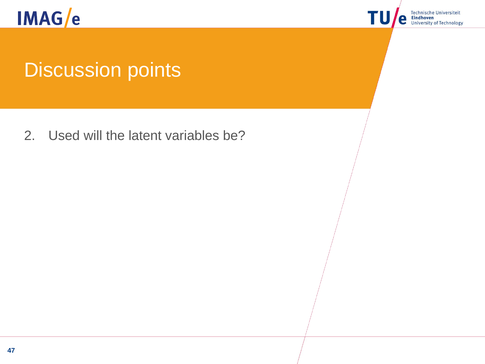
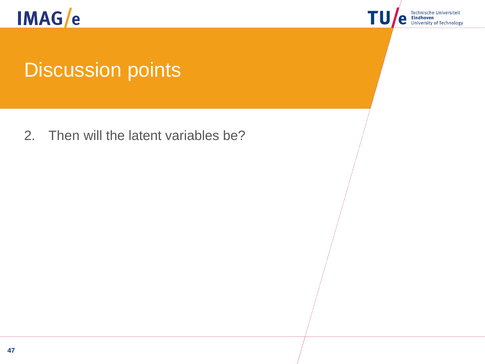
Used: Used -> Then (64, 136)
